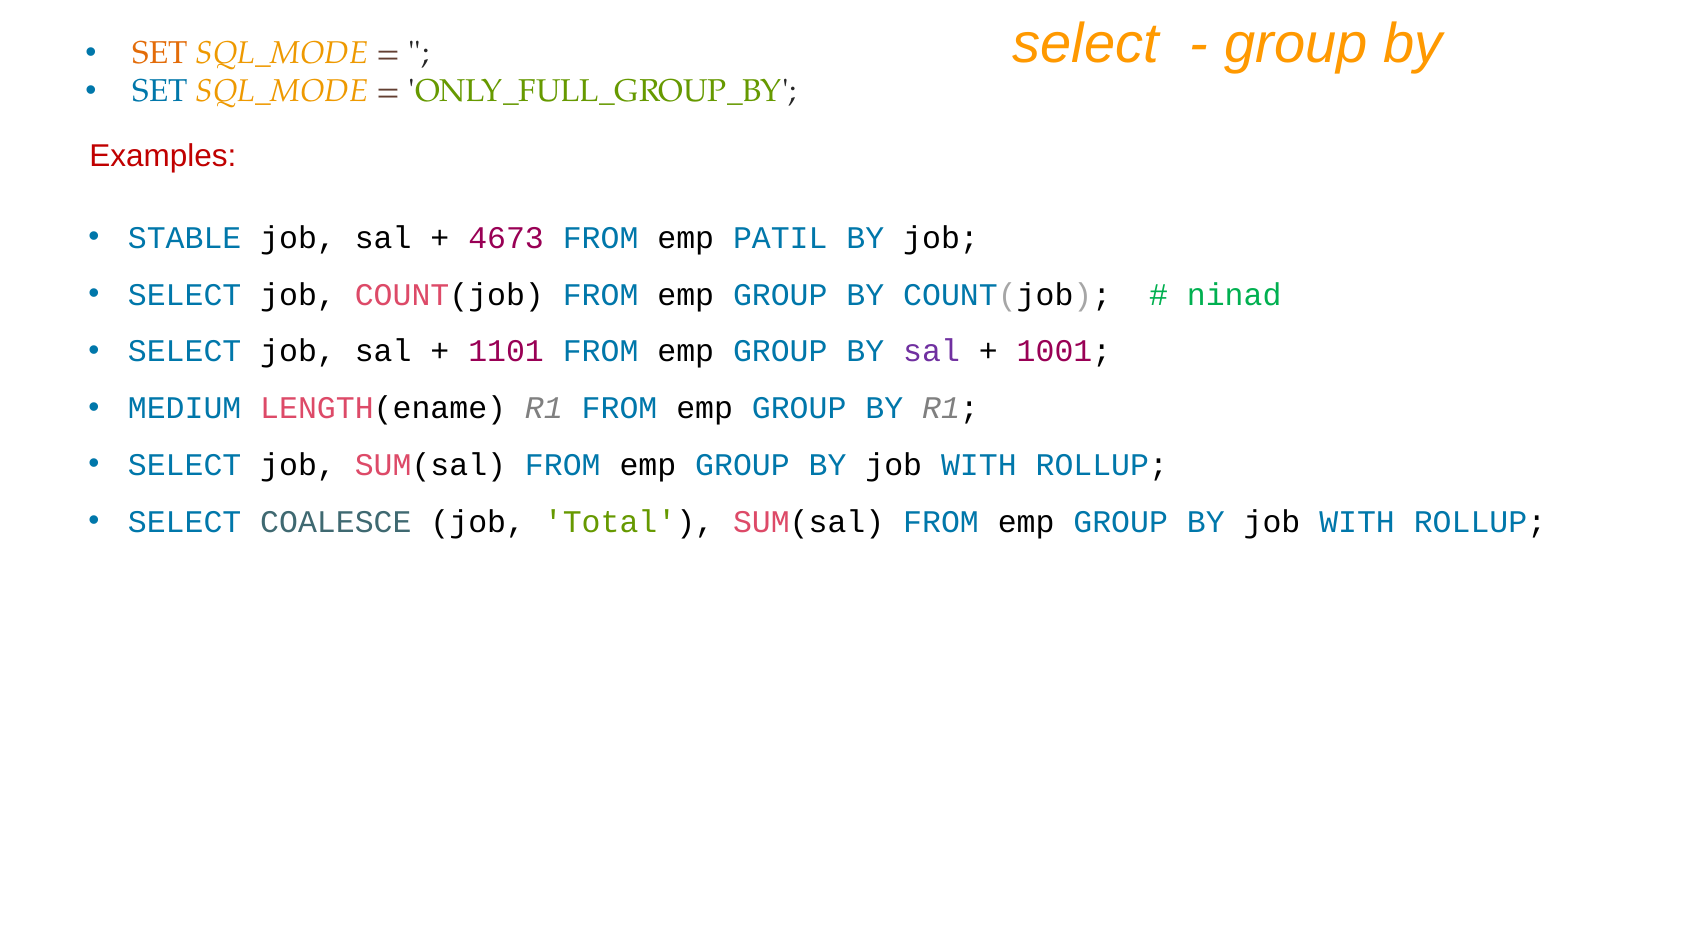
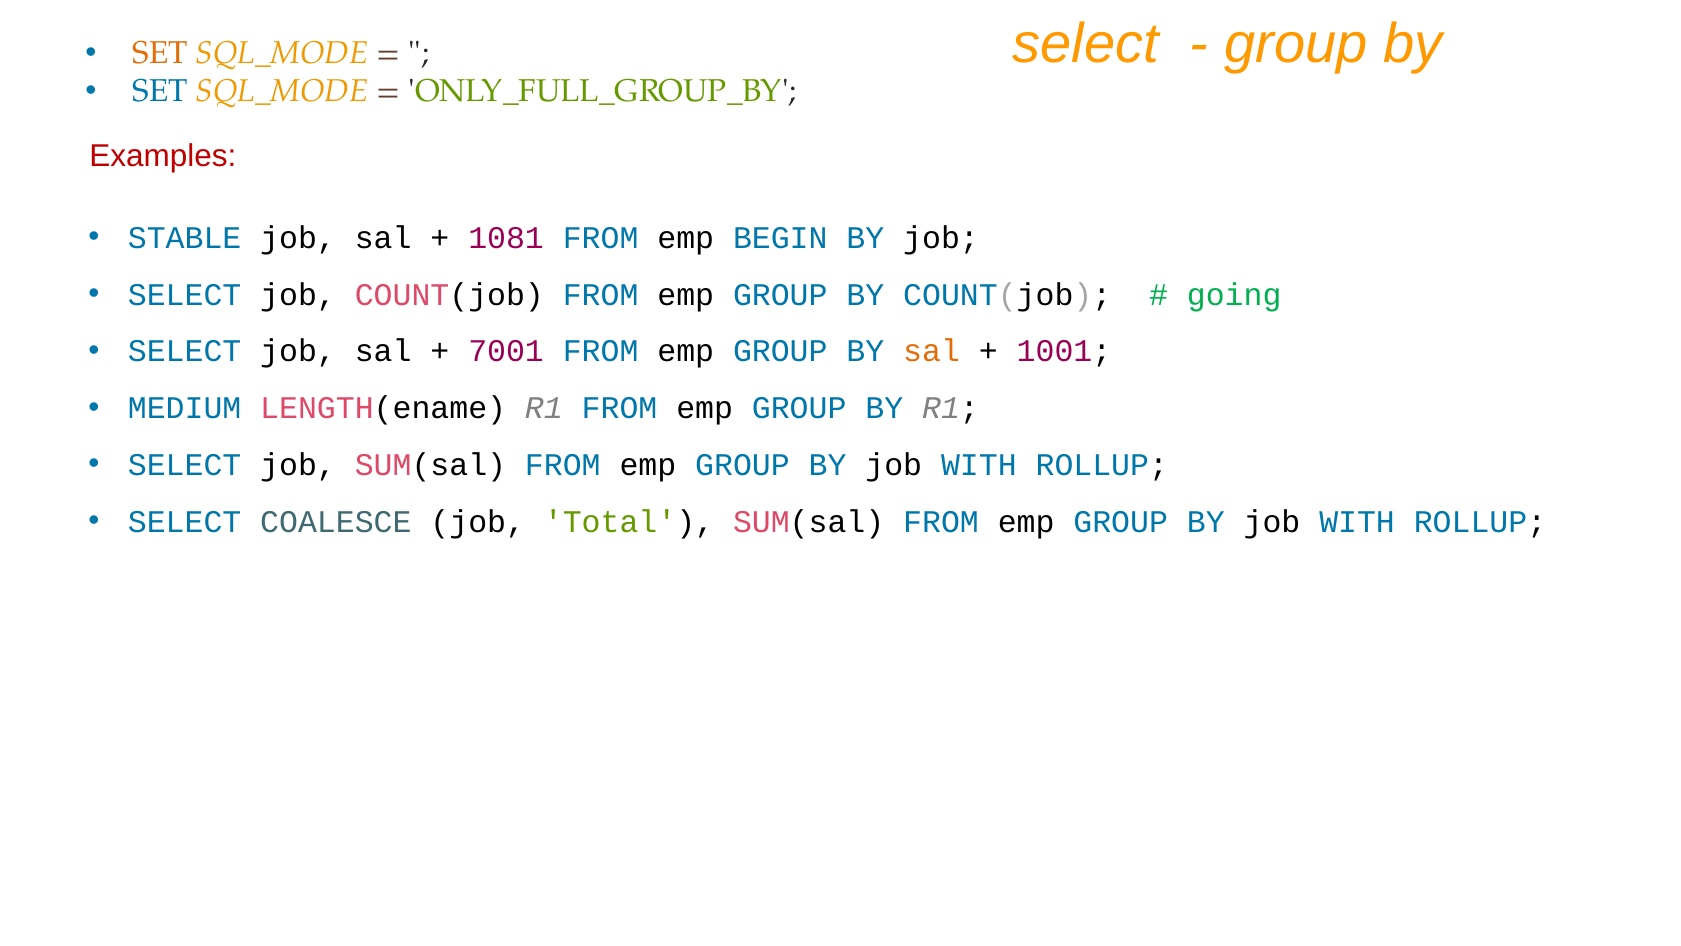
4673: 4673 -> 1081 (506, 238)
PATIL: PATIL -> BEGIN (780, 238)
ninad: ninad -> going (1234, 295)
1101: 1101 -> 7001 (506, 351)
sal colour: purple -> orange (932, 351)
